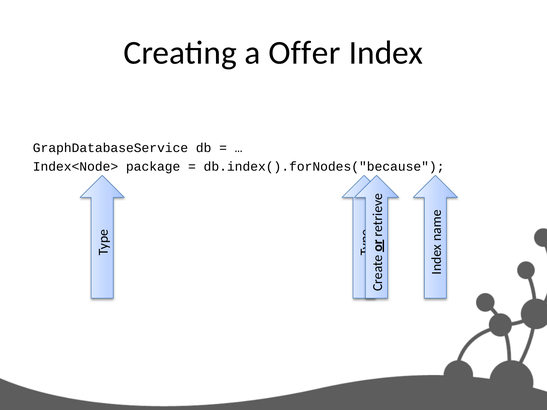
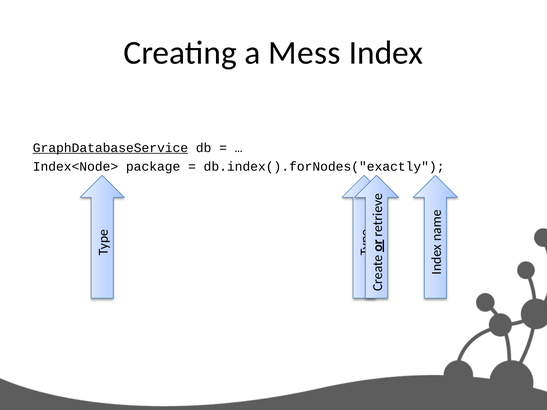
Offer: Offer -> Mess (304, 53)
GraphDatabaseService underline: none -> present (110, 148)
db.index().forNodes("because: db.index().forNodes("because -> db.index().forNodes("exactly (324, 167)
